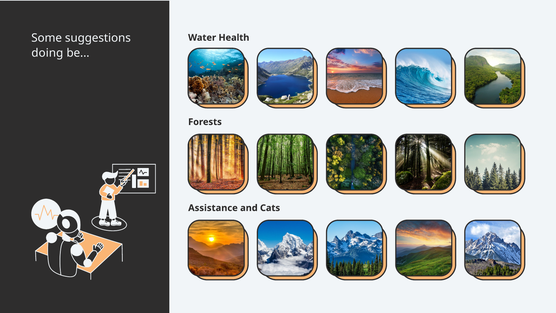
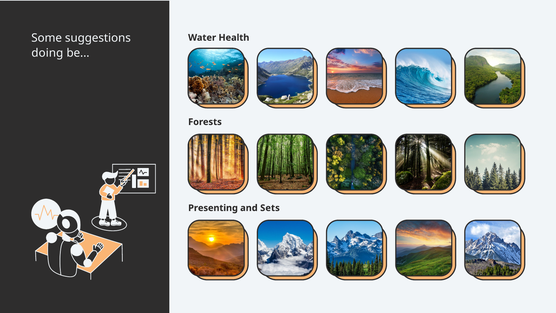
Assistance: Assistance -> Presenting (213, 208)
Cats: Cats -> Sets (270, 208)
